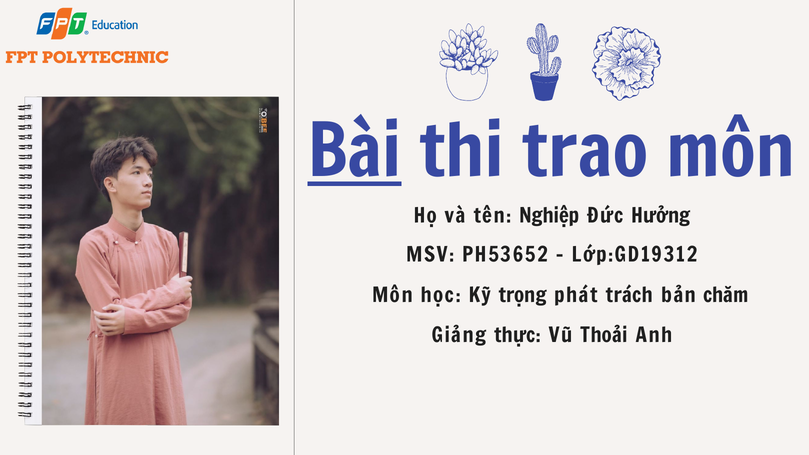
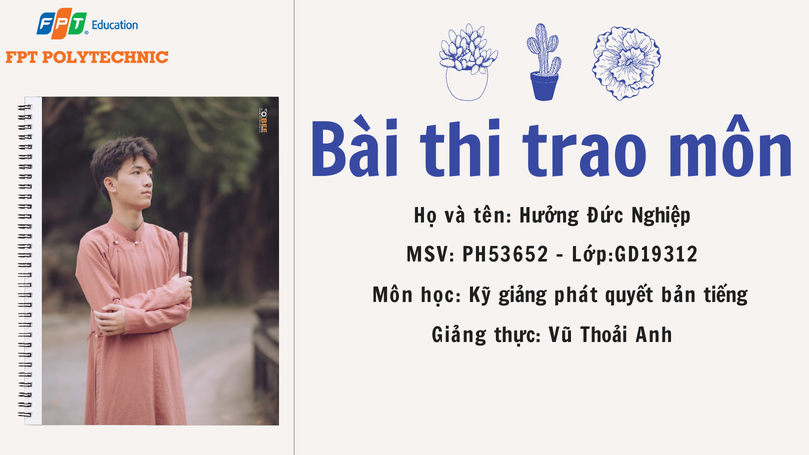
Bài underline: present -> none (354, 152)
Nghiệp: Nghiệp -> Hưởng (549, 216)
Hưởng: Hưởng -> Nghiệp (661, 216)
Kỹ trọng: trọng -> giảng (523, 295)
trách: trách -> quyết (629, 295)
chăm: chăm -> tiếng (726, 295)
